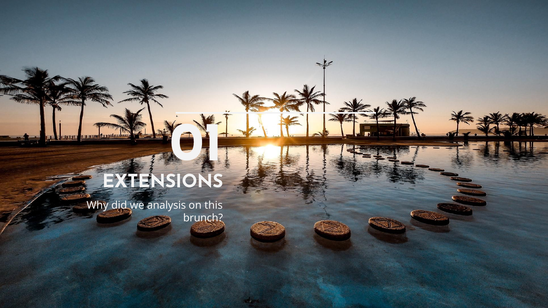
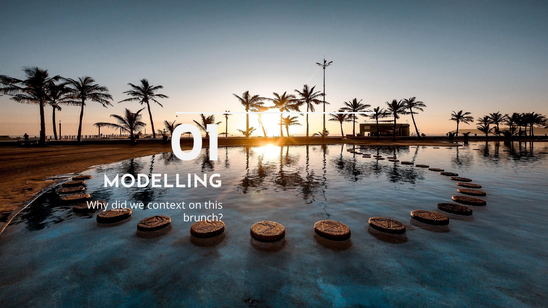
EXTENSIONS: EXTENSIONS -> MODELLING (163, 181)
did underline: none -> present (119, 206)
analysis: analysis -> context (166, 206)
